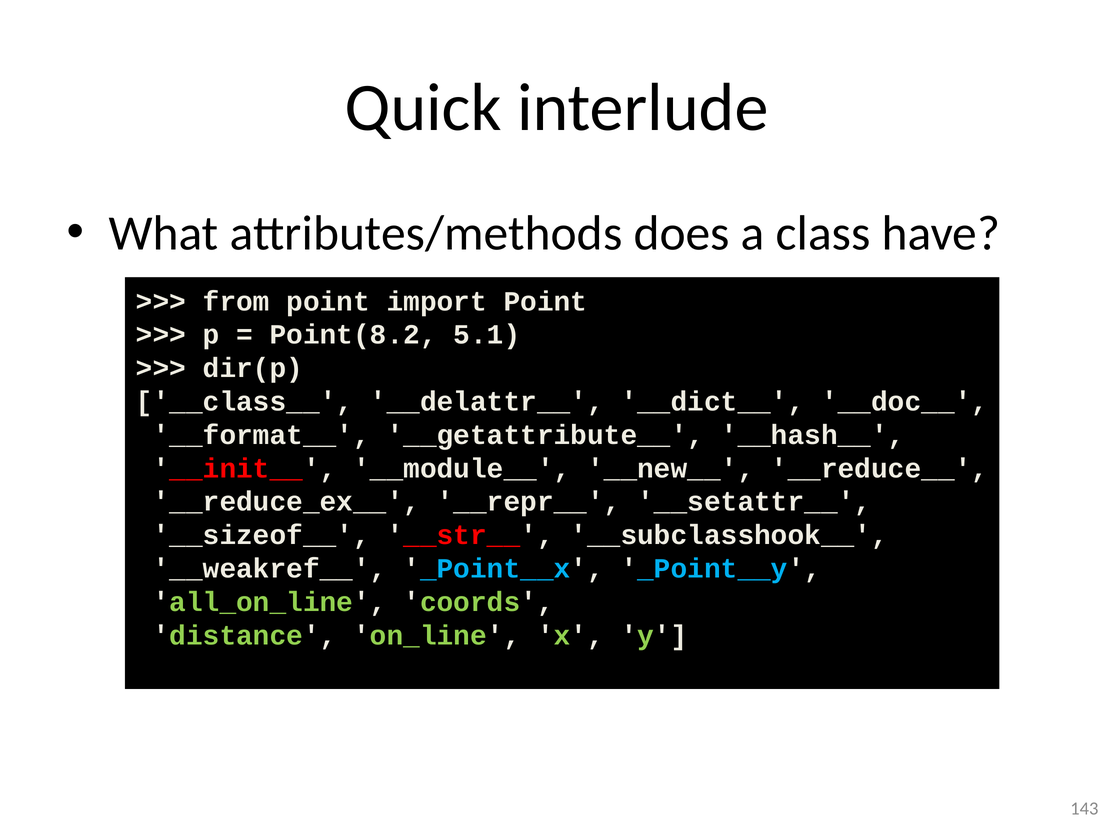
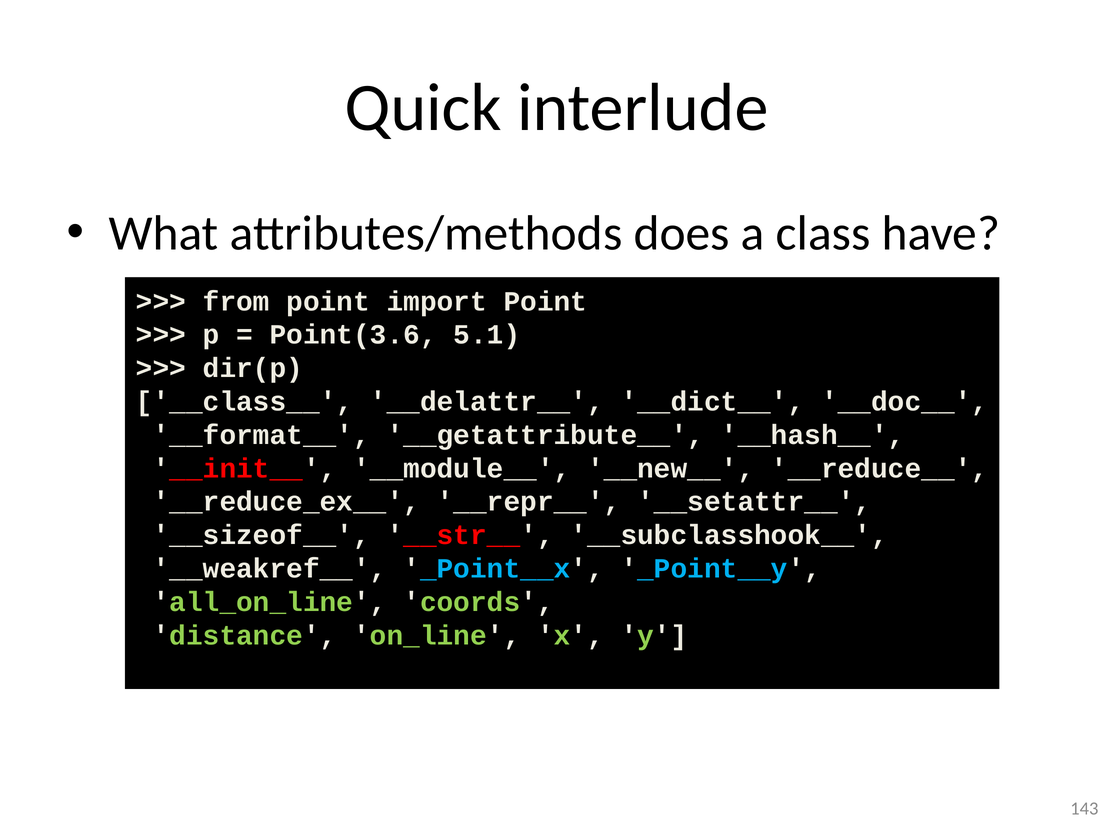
Point(8.2: Point(8.2 -> Point(3.6 (353, 335)
